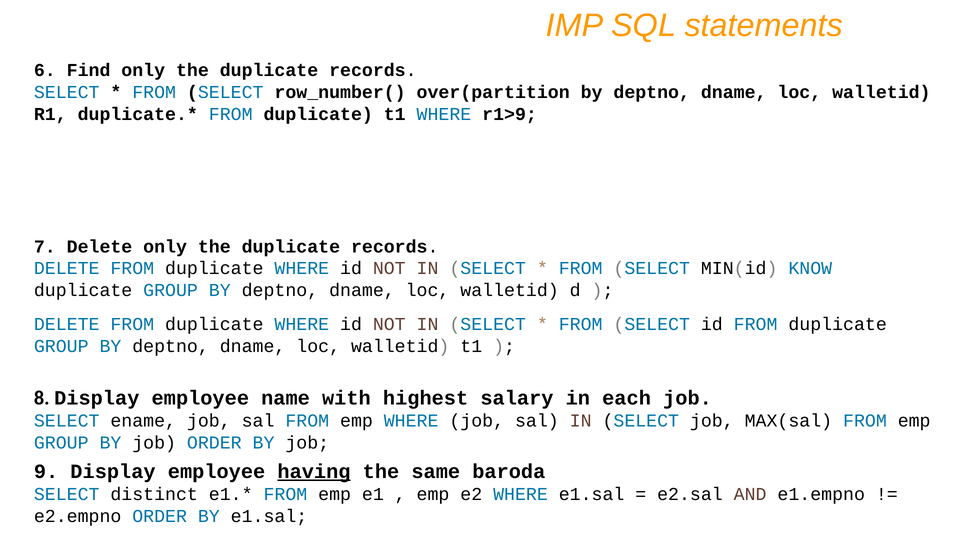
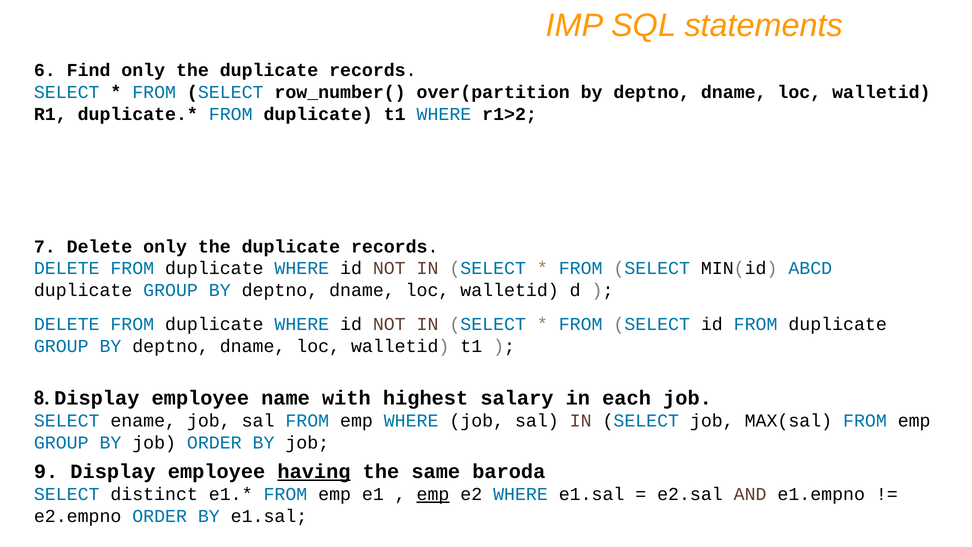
r1>9: r1>9 -> r1>2 (510, 114)
KNOW: KNOW -> ABCD (810, 268)
emp underline: none -> present (433, 494)
